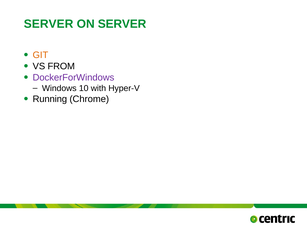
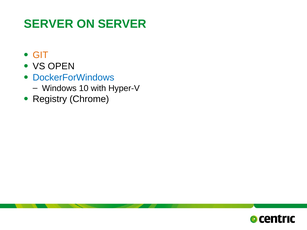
FROM: FROM -> OPEN (61, 66)
DockerForWindows colour: purple -> blue (73, 78)
Running: Running -> Registry (50, 99)
